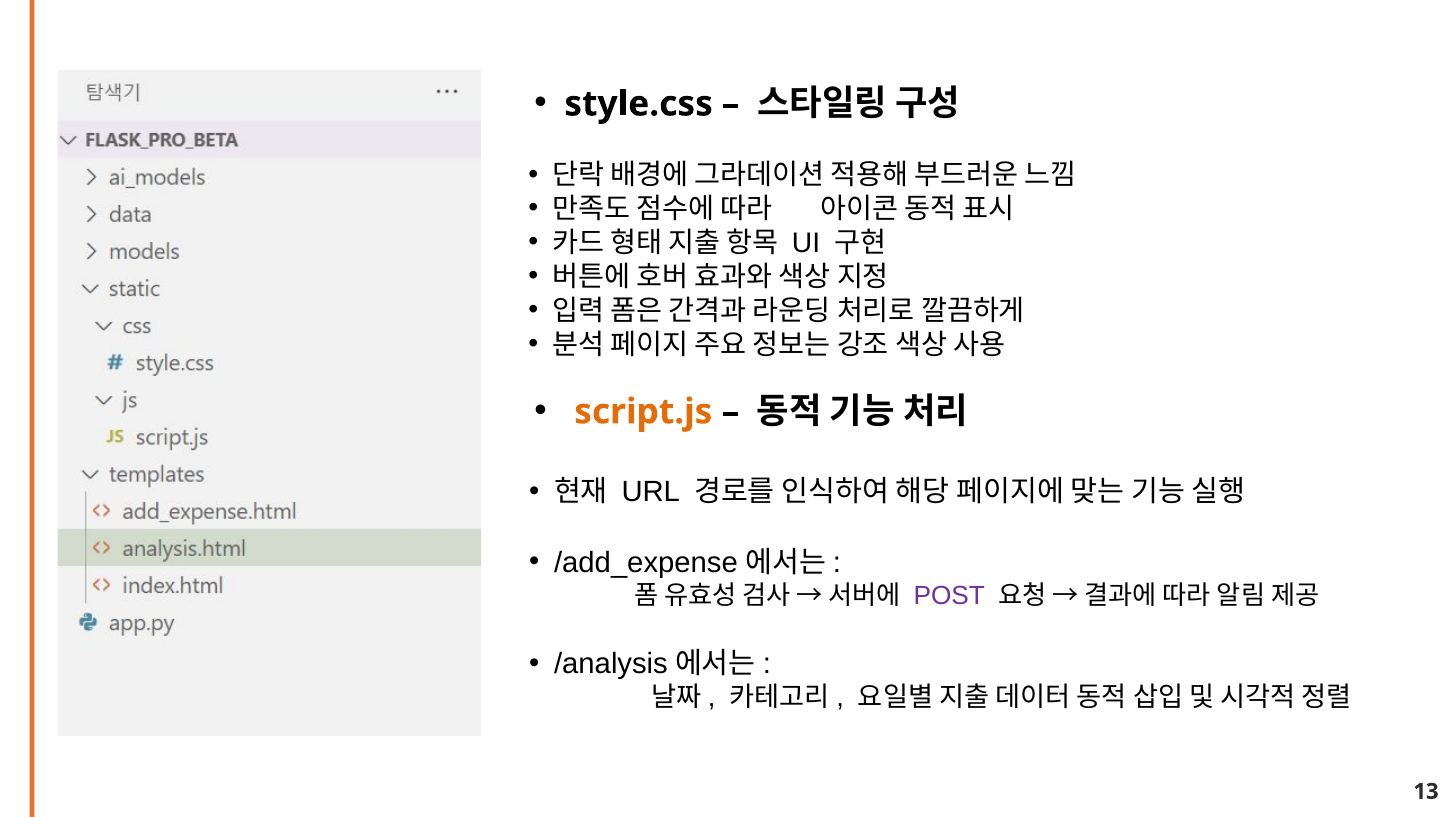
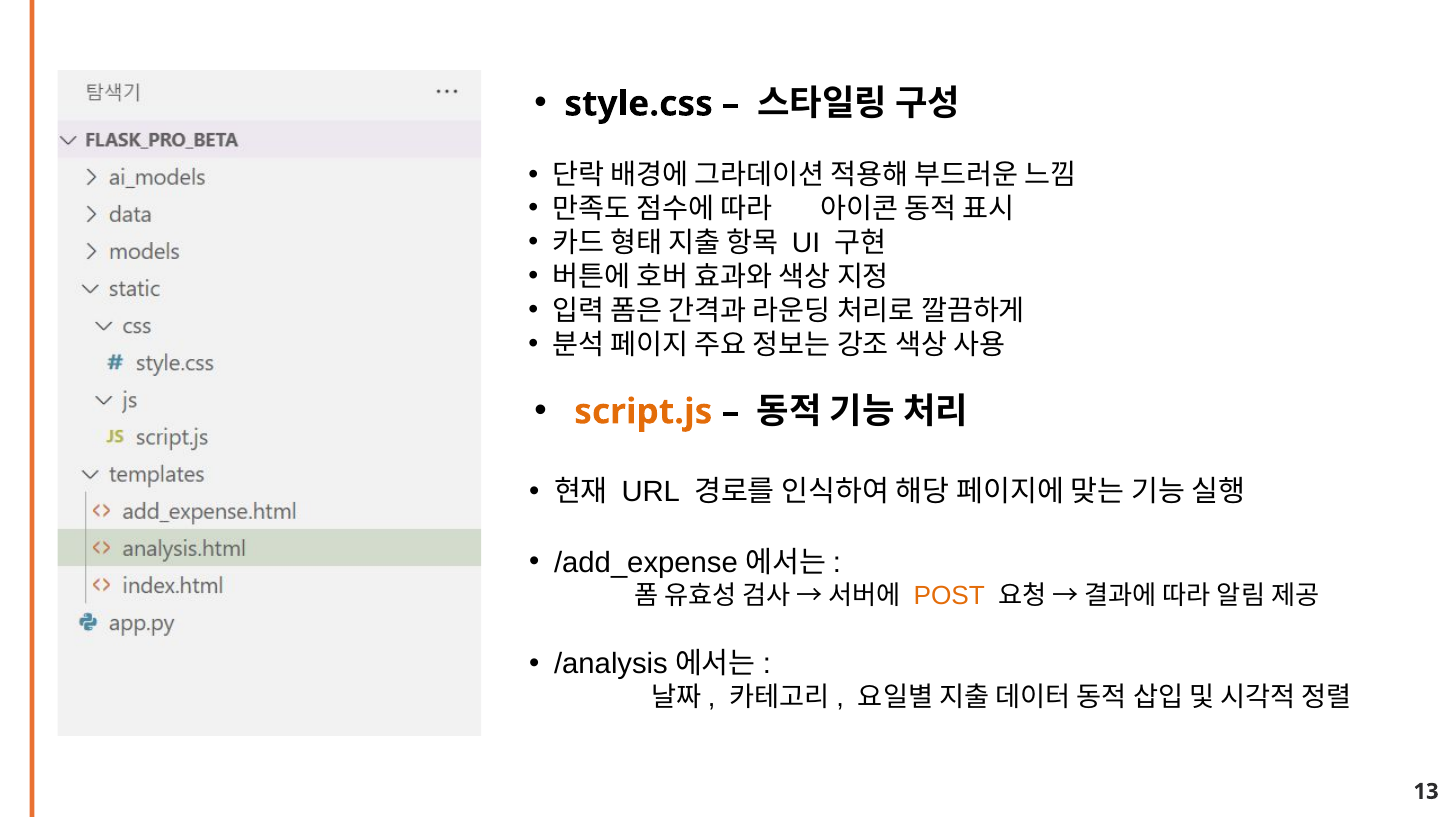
POST colour: purple -> orange (949, 596)
